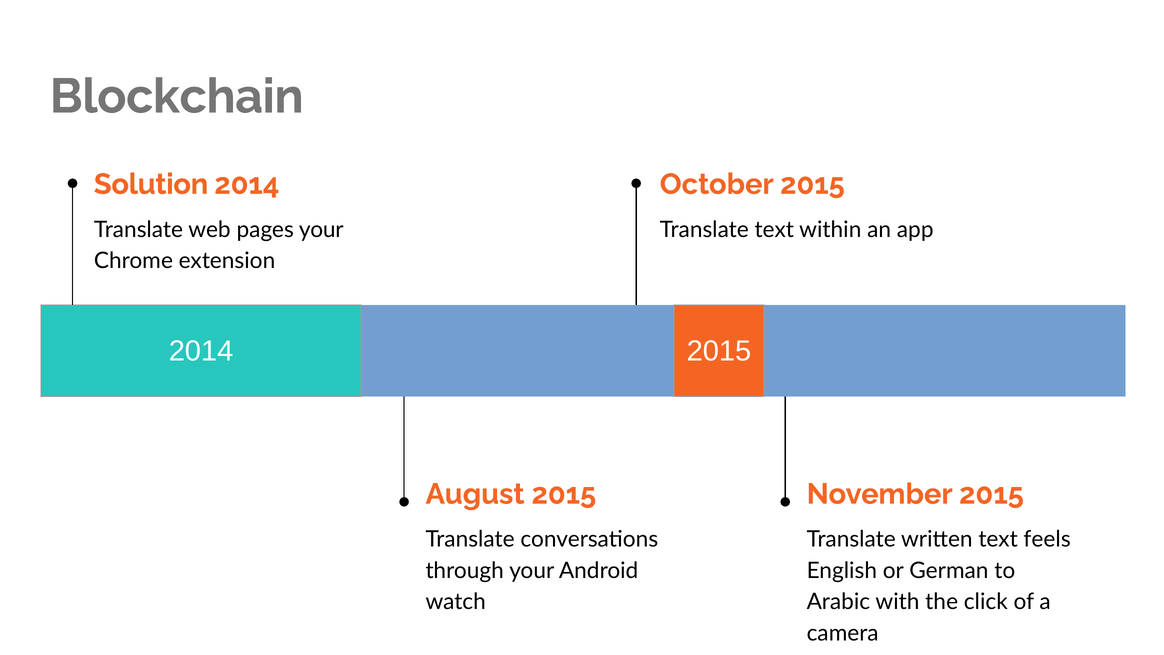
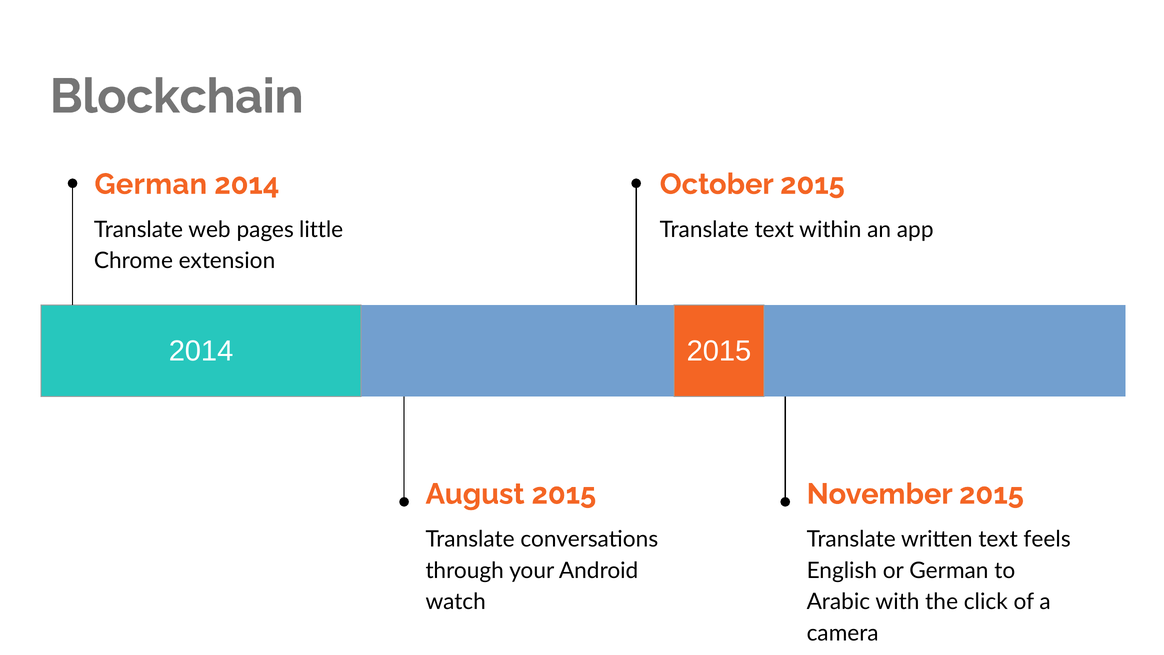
Solution: Solution -> German (151, 184)
pages your: your -> little (321, 230)
